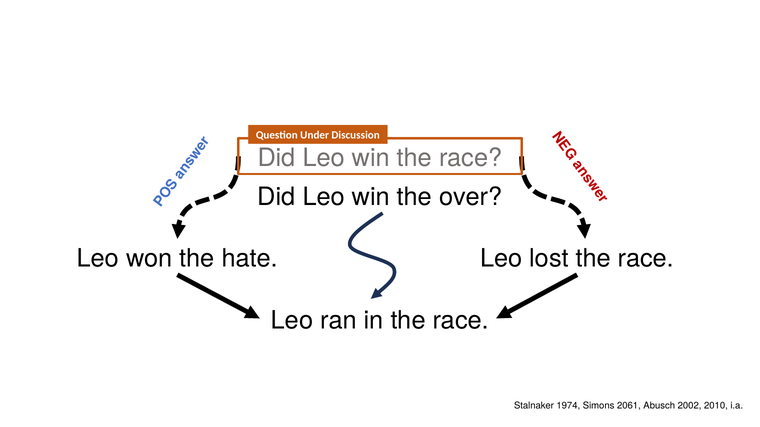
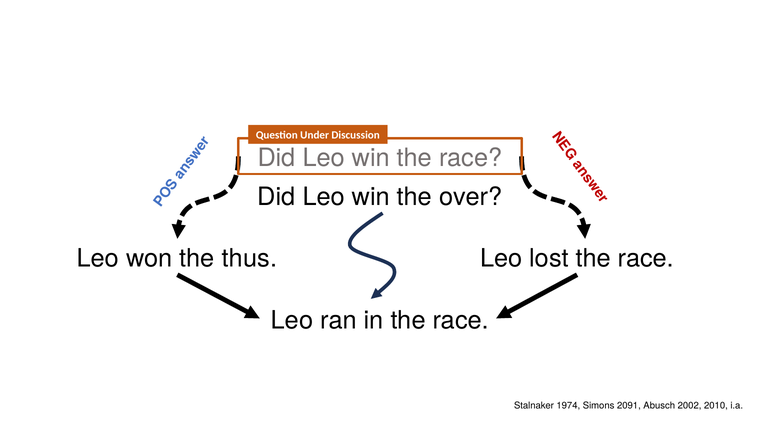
hate: hate -> thus (249, 259)
2061: 2061 -> 2091 (629, 406)
